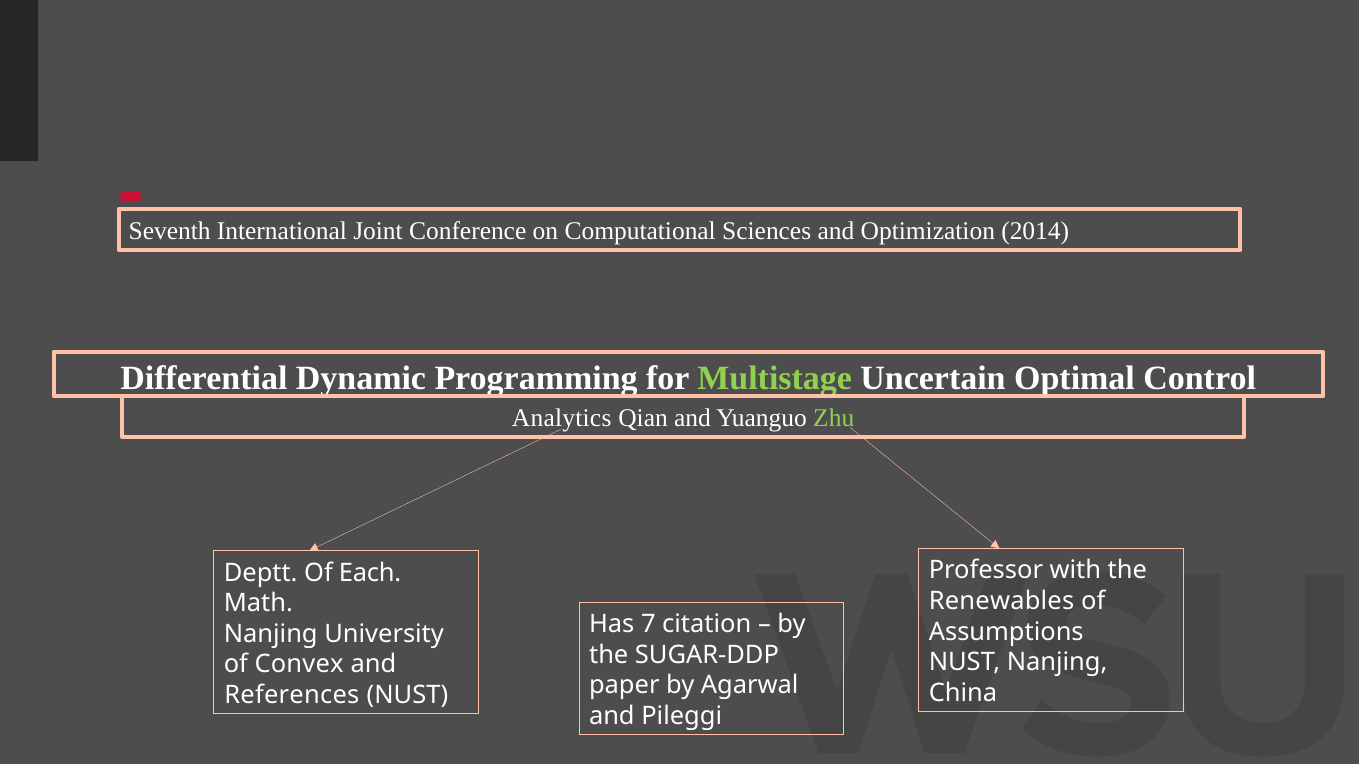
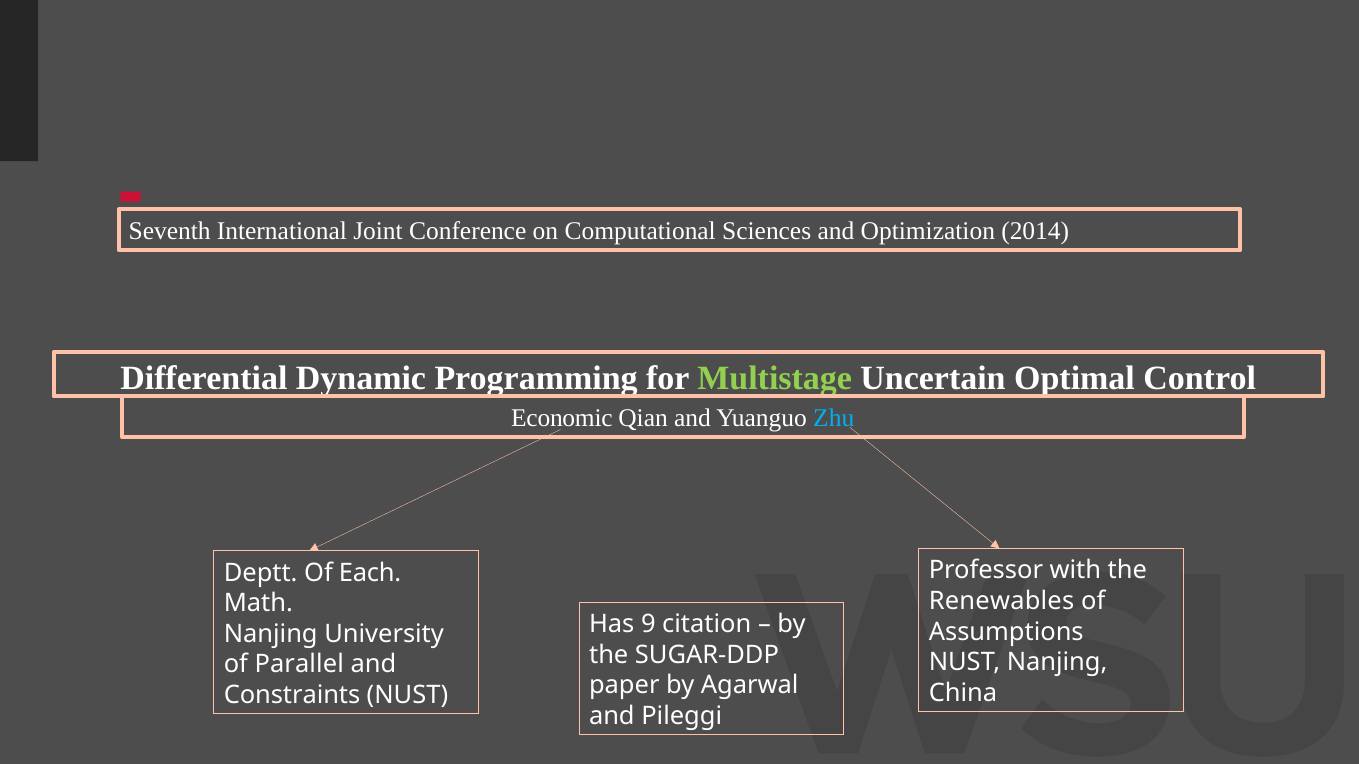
Analytics: Analytics -> Economic (562, 419)
Zhu colour: light green -> light blue (834, 419)
7: 7 -> 9 (648, 624)
Convex: Convex -> Parallel (299, 665)
References: References -> Constraints (292, 695)
